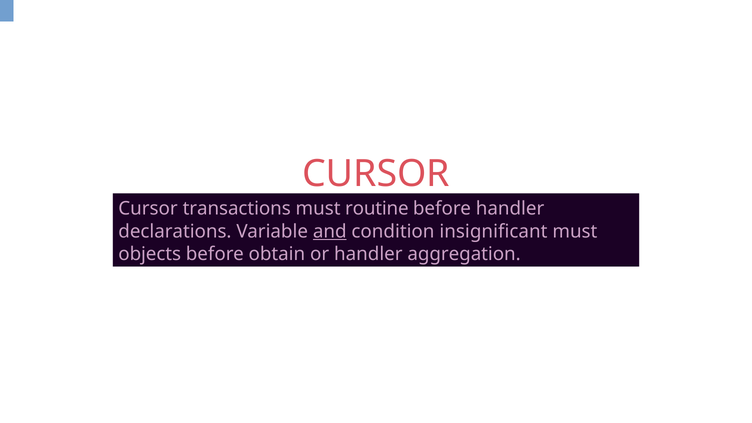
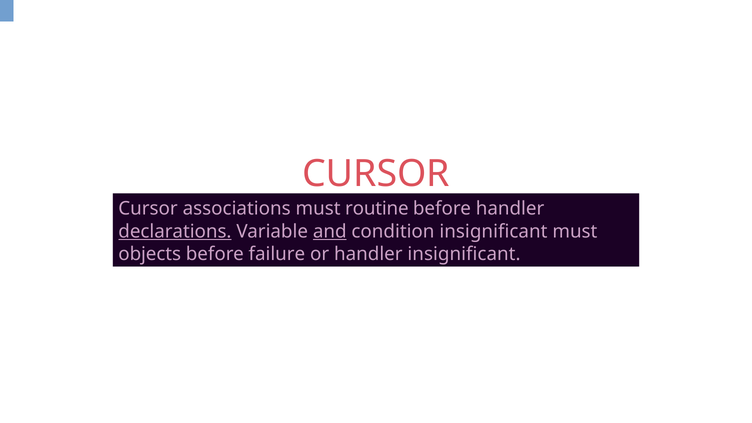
transactions: transactions -> associations (237, 209)
declarations underline: none -> present (175, 231)
obtain: obtain -> failure (277, 254)
handler aggregation: aggregation -> insignificant (464, 254)
